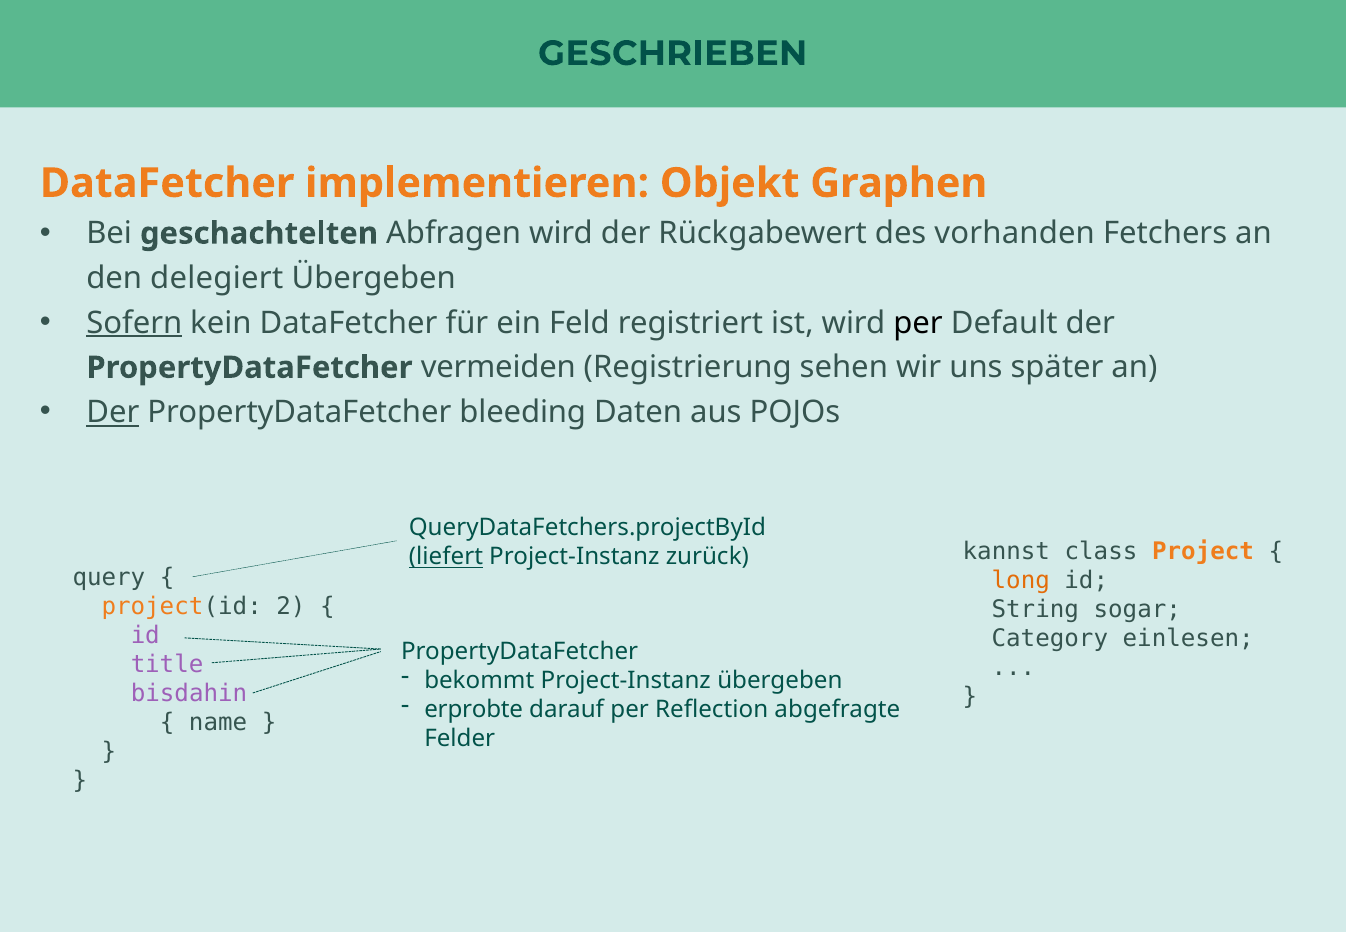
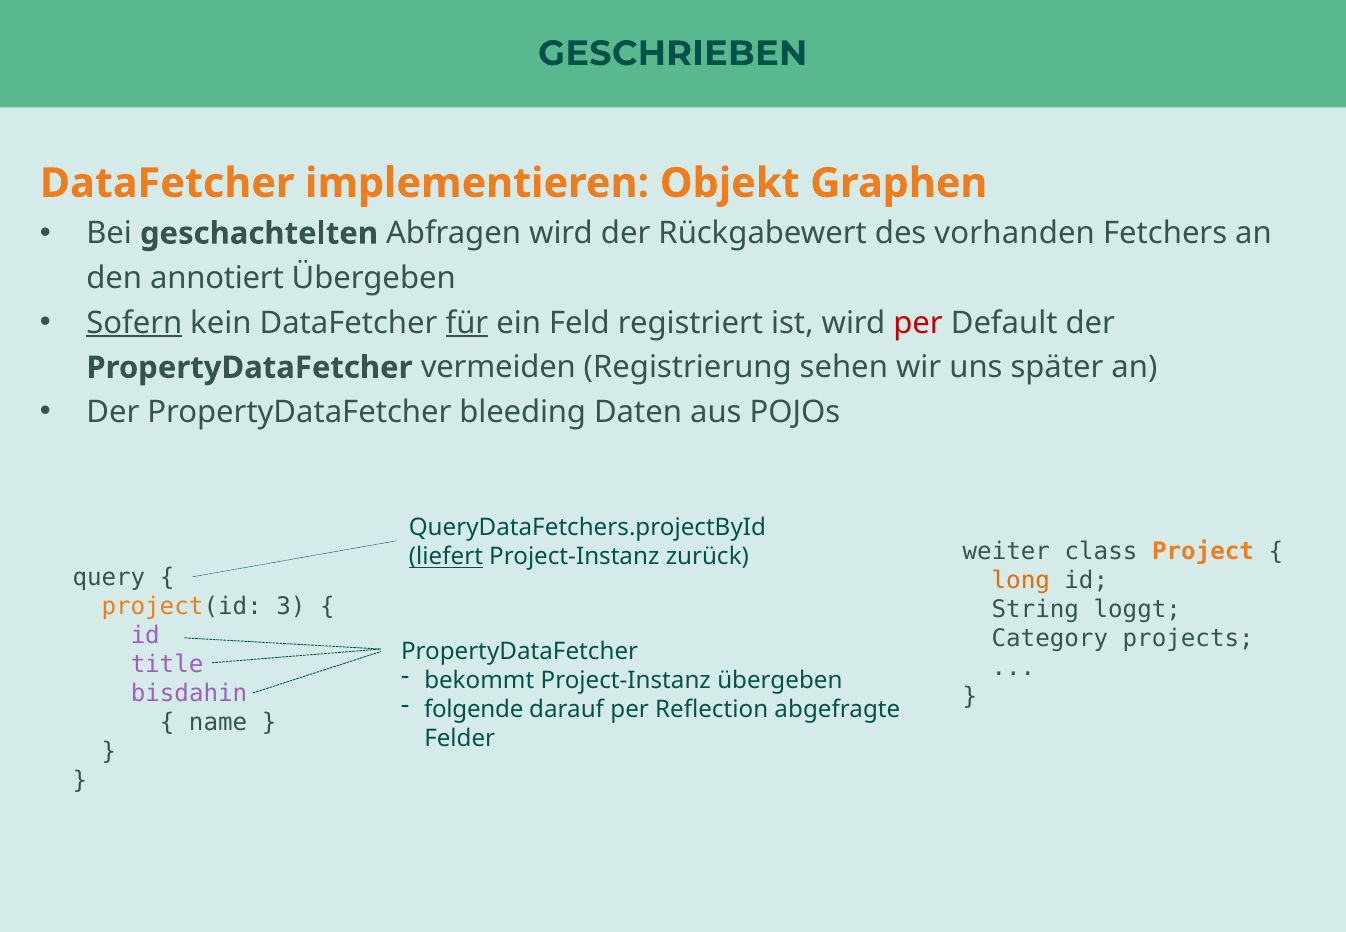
delegiert: delegiert -> annotiert (217, 278)
für underline: none -> present (467, 323)
per colour: black -> red (918, 323)
Der underline: present -> none (113, 412)
kannst: kannst -> weiter (1006, 551)
2: 2 -> 3 (291, 606)
sogar: sogar -> loggt (1137, 609)
einlesen: einlesen -> projects (1188, 638)
erprobte: erprobte -> folgende (474, 709)
